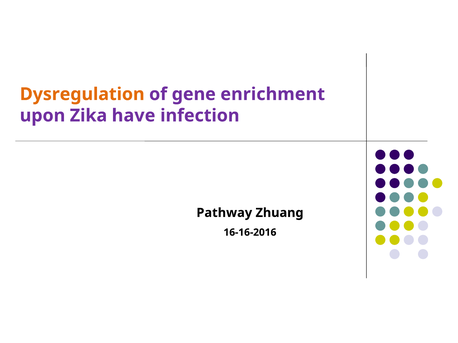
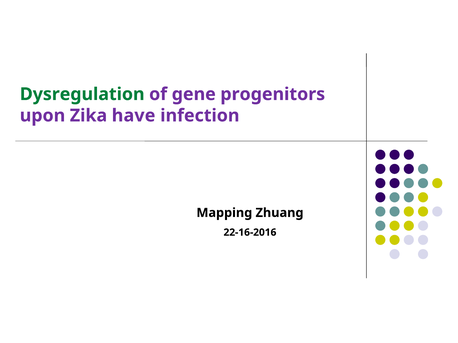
Dysregulation colour: orange -> green (82, 94)
enrichment: enrichment -> progenitors (273, 94)
Pathway: Pathway -> Mapping (224, 213)
16-16-2016: 16-16-2016 -> 22-16-2016 (250, 233)
